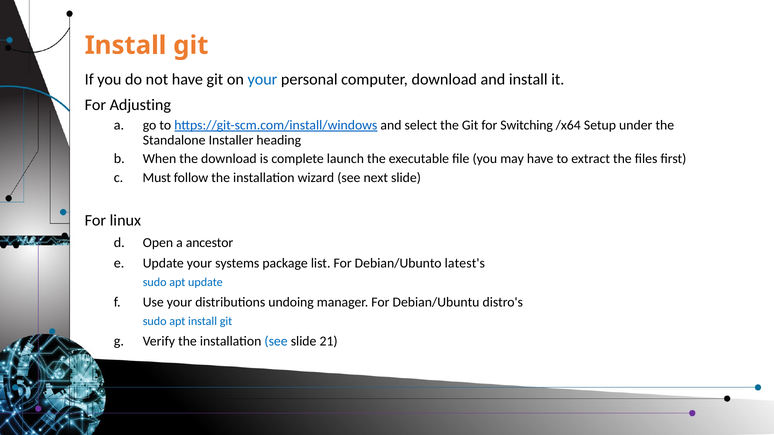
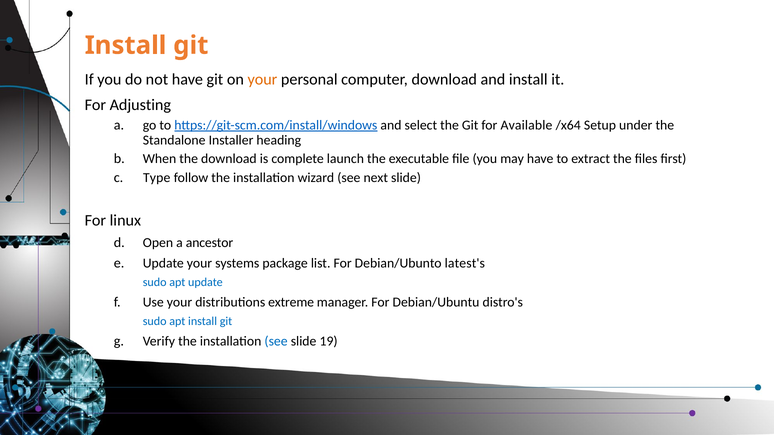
your colour: blue -> orange (262, 79)
Switching: Switching -> Available (526, 125)
Must: Must -> Type (157, 178)
undoing: undoing -> extreme (291, 302)
21: 21 -> 19 (329, 341)
